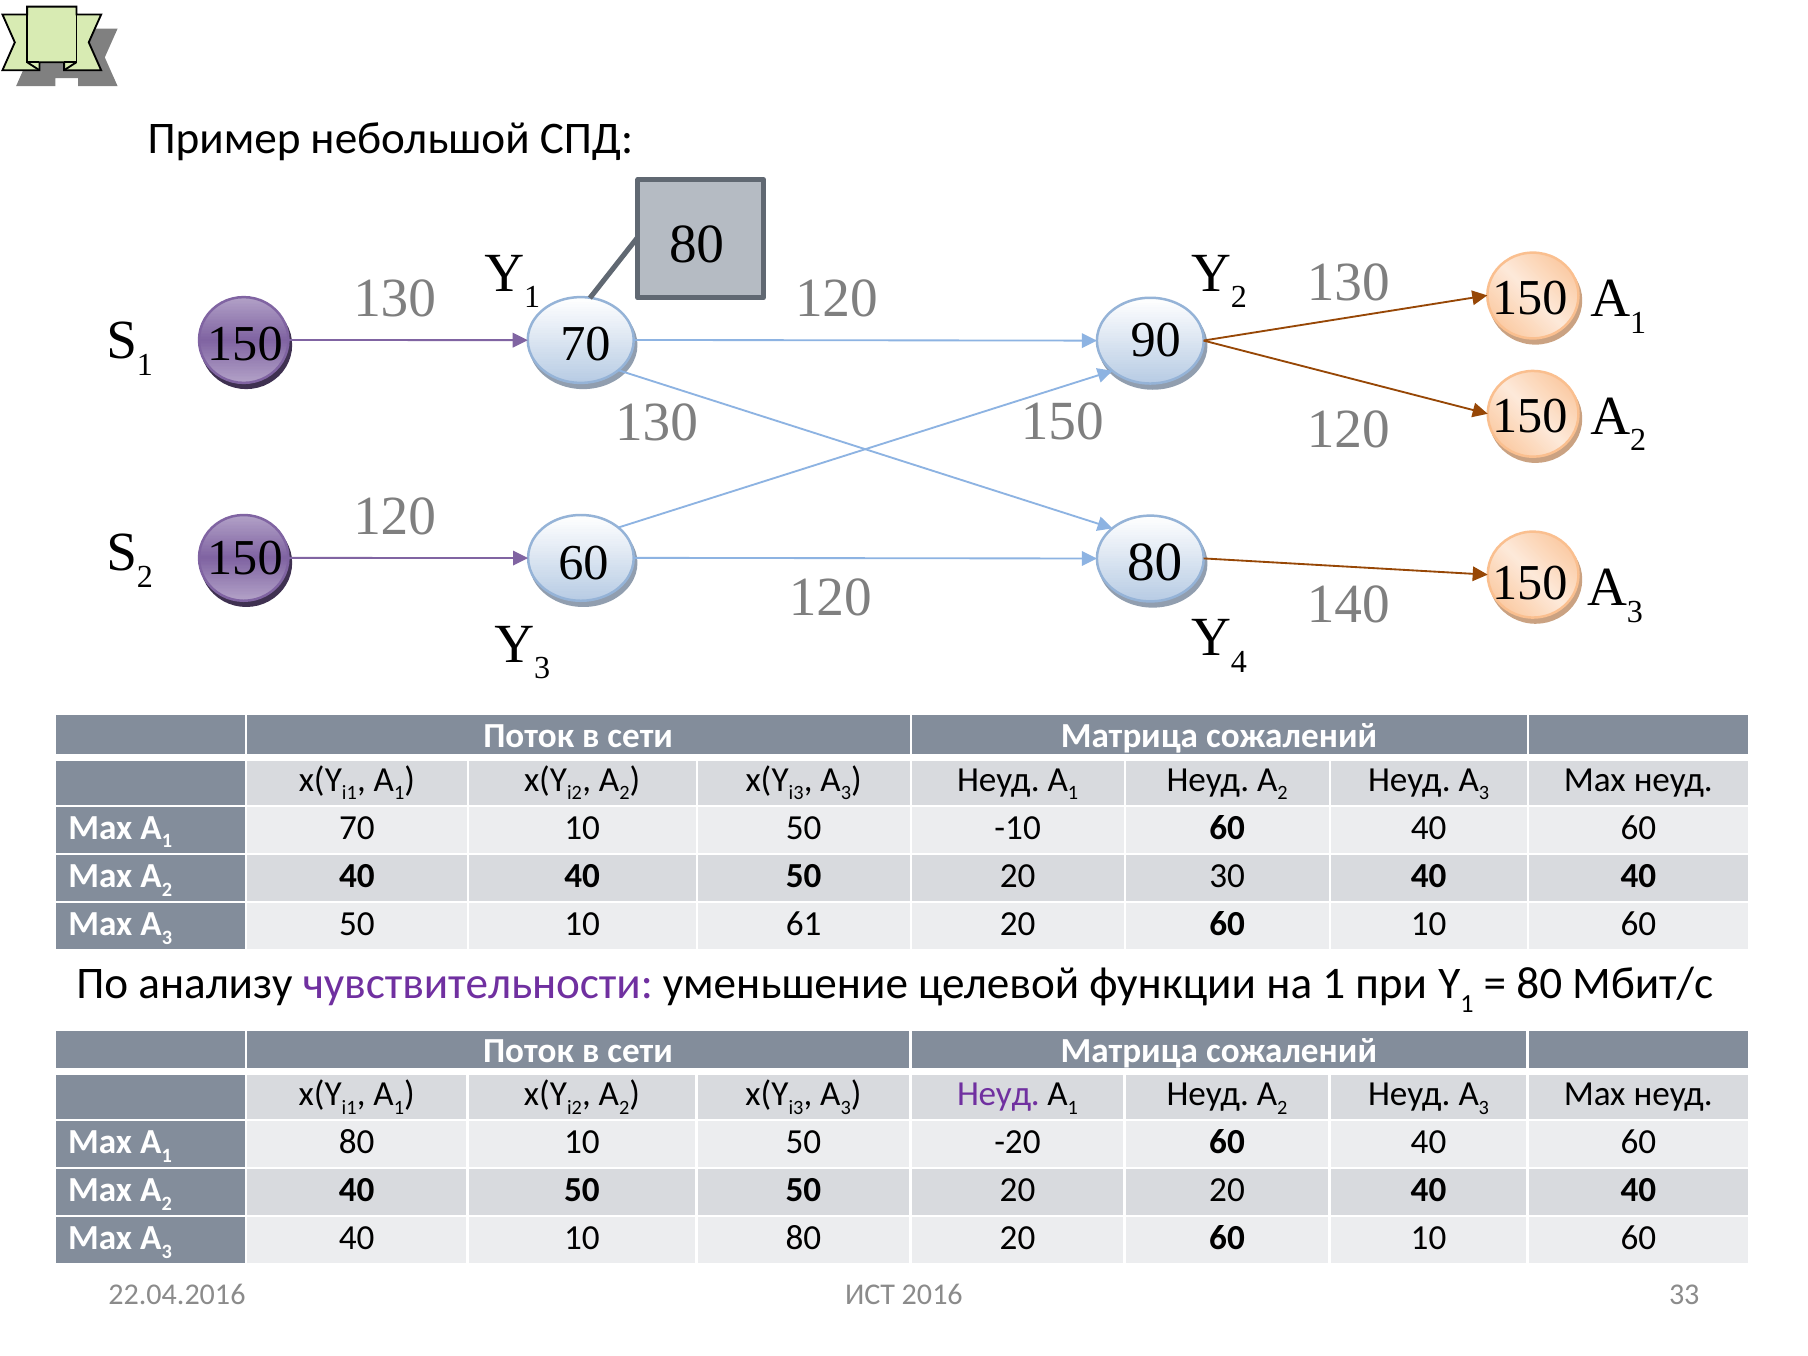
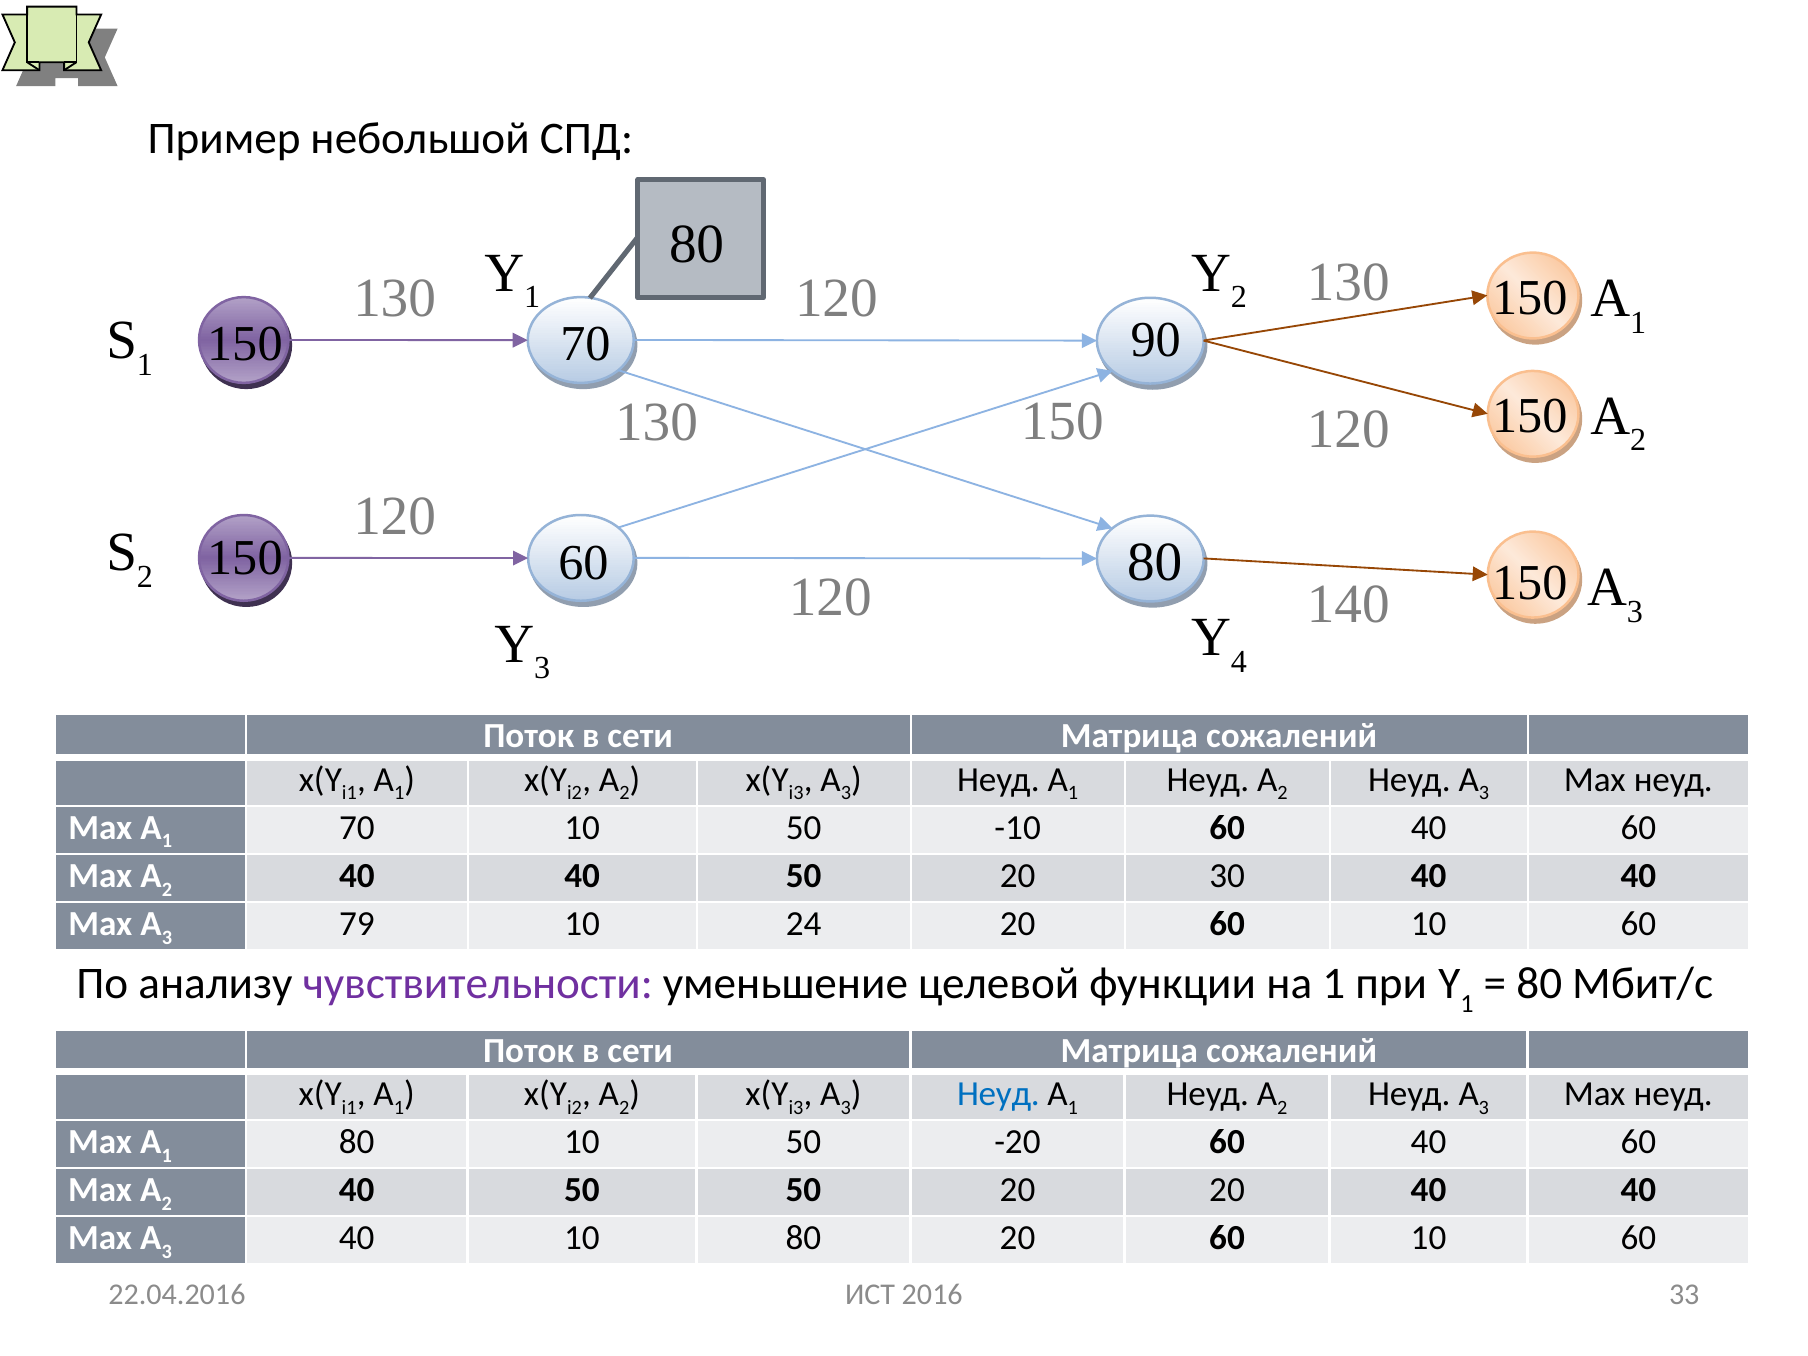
50: 50 -> 79 (357, 924)
61: 61 -> 24 (804, 924)
Неуд colour: purple -> blue (998, 1094)
